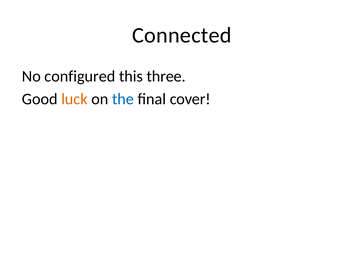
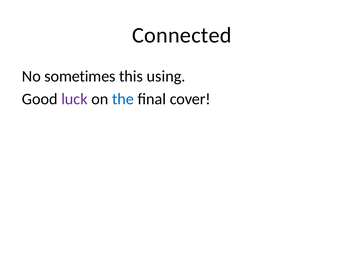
configured: configured -> sometimes (80, 76)
three: three -> using (166, 76)
luck colour: orange -> purple (74, 99)
